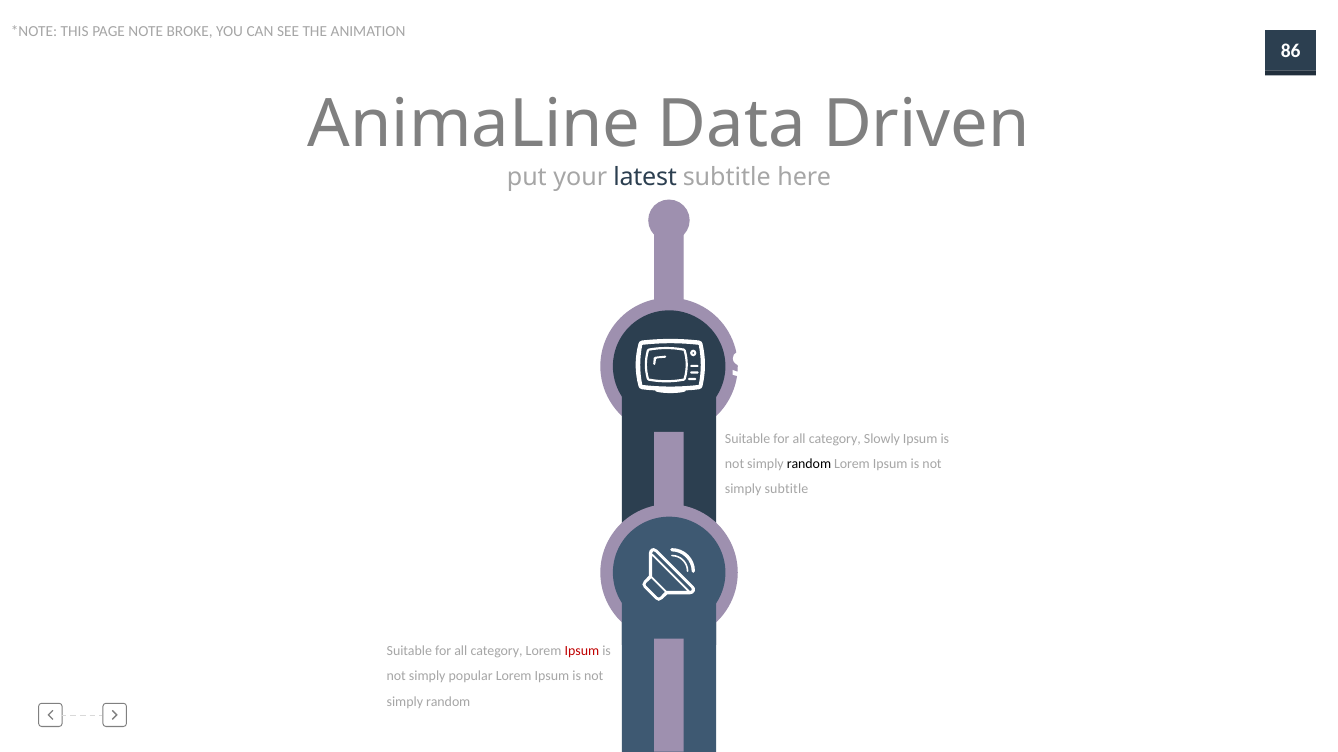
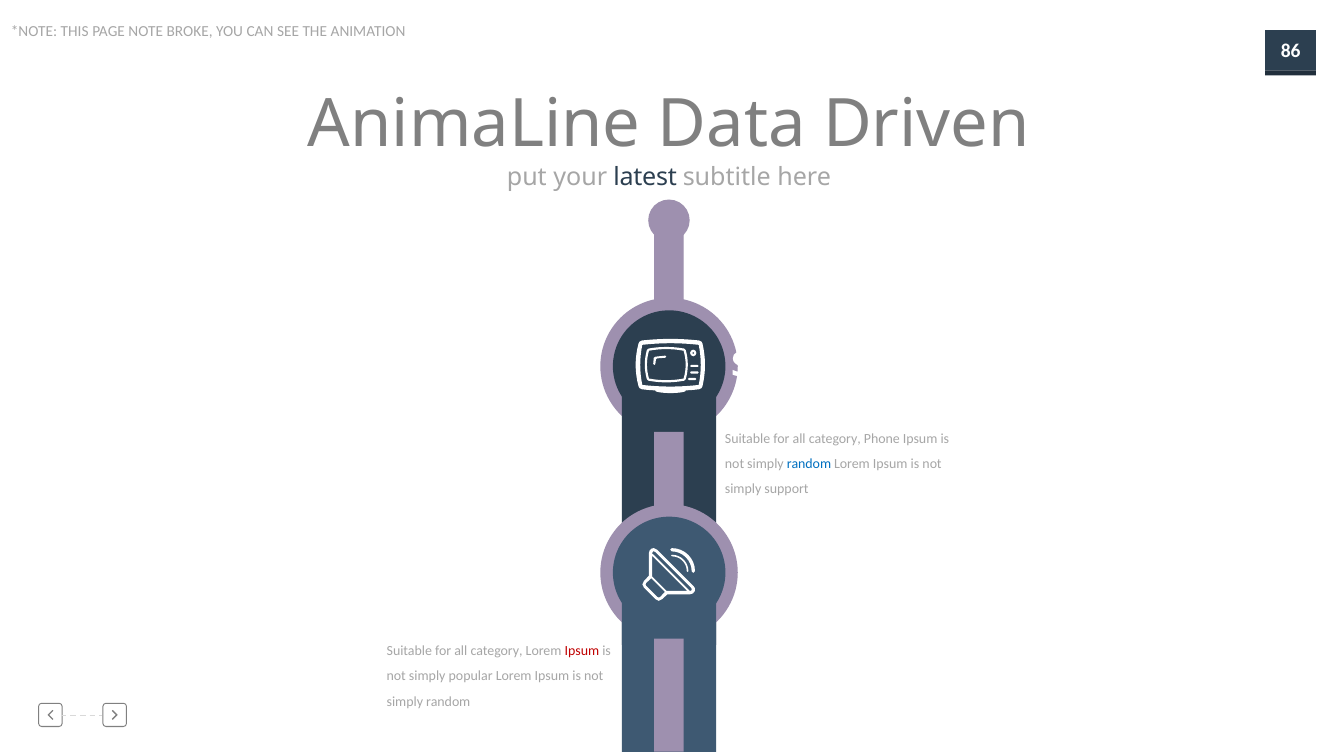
Slowly: Slowly -> Phone (882, 440)
random colour: black -> blue (809, 465)
simply subtitle: subtitle -> support (787, 490)
